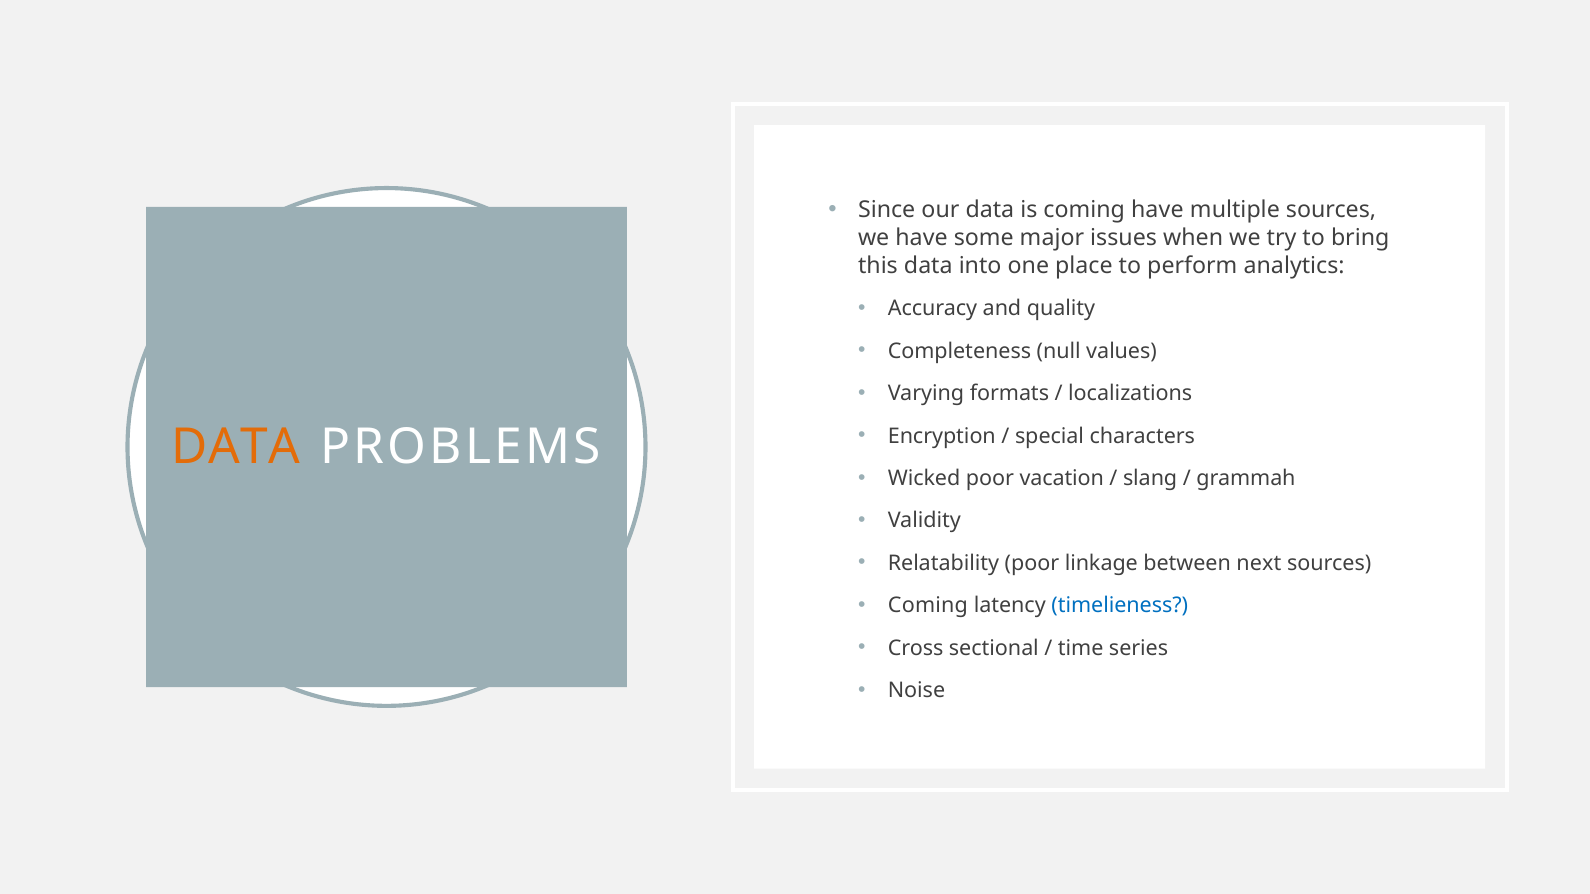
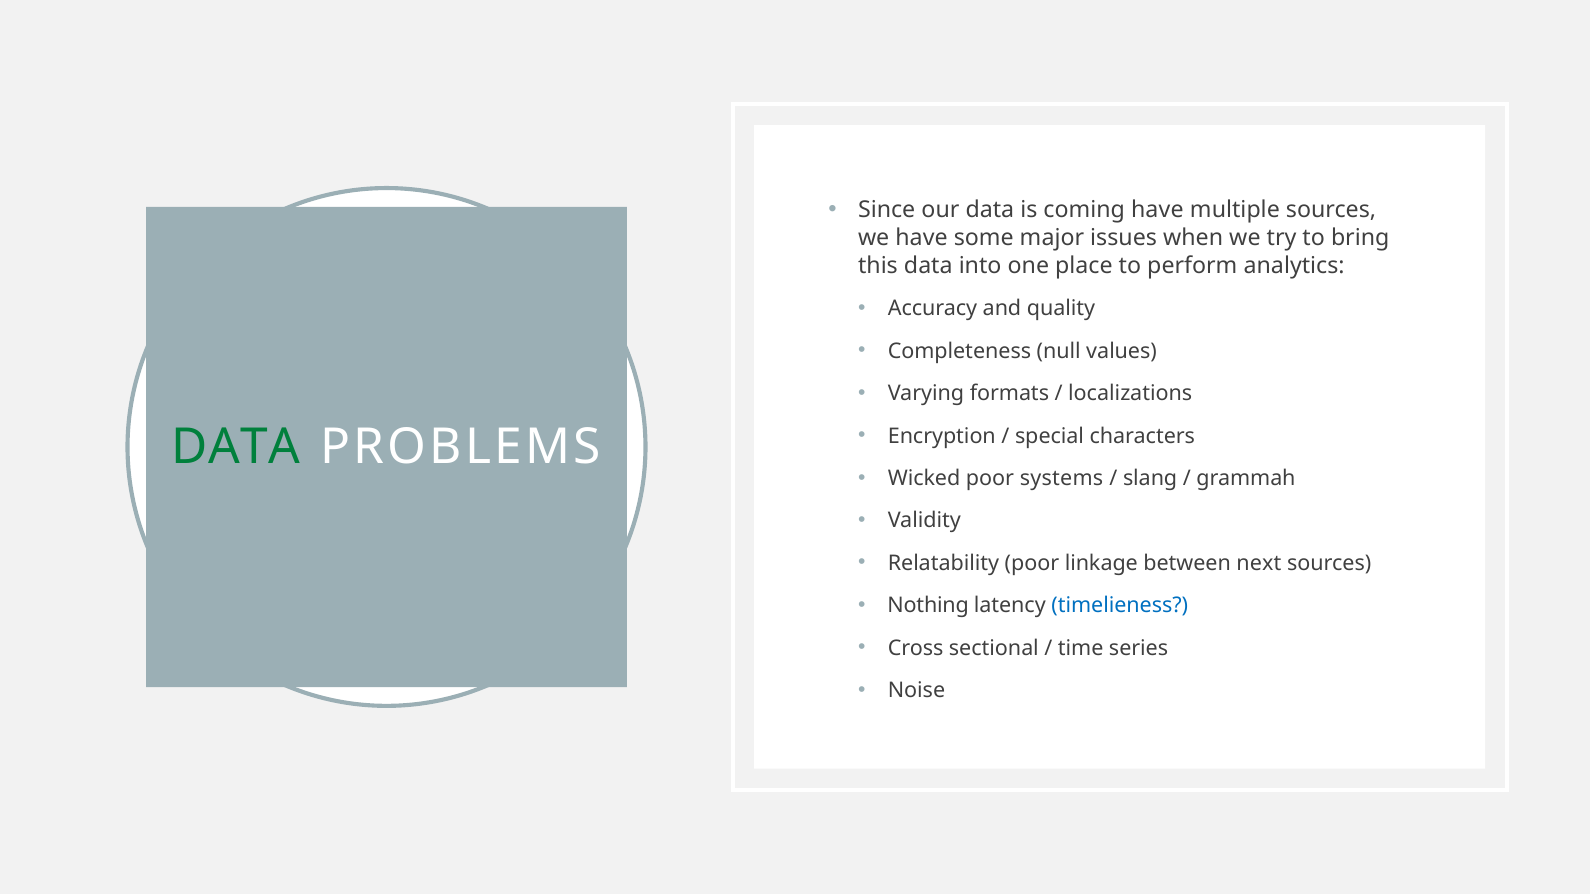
DATA colour: orange -> green (236, 447)
vacation: vacation -> systems (1062, 479)
Coming: Coming -> Nothing (928, 606)
